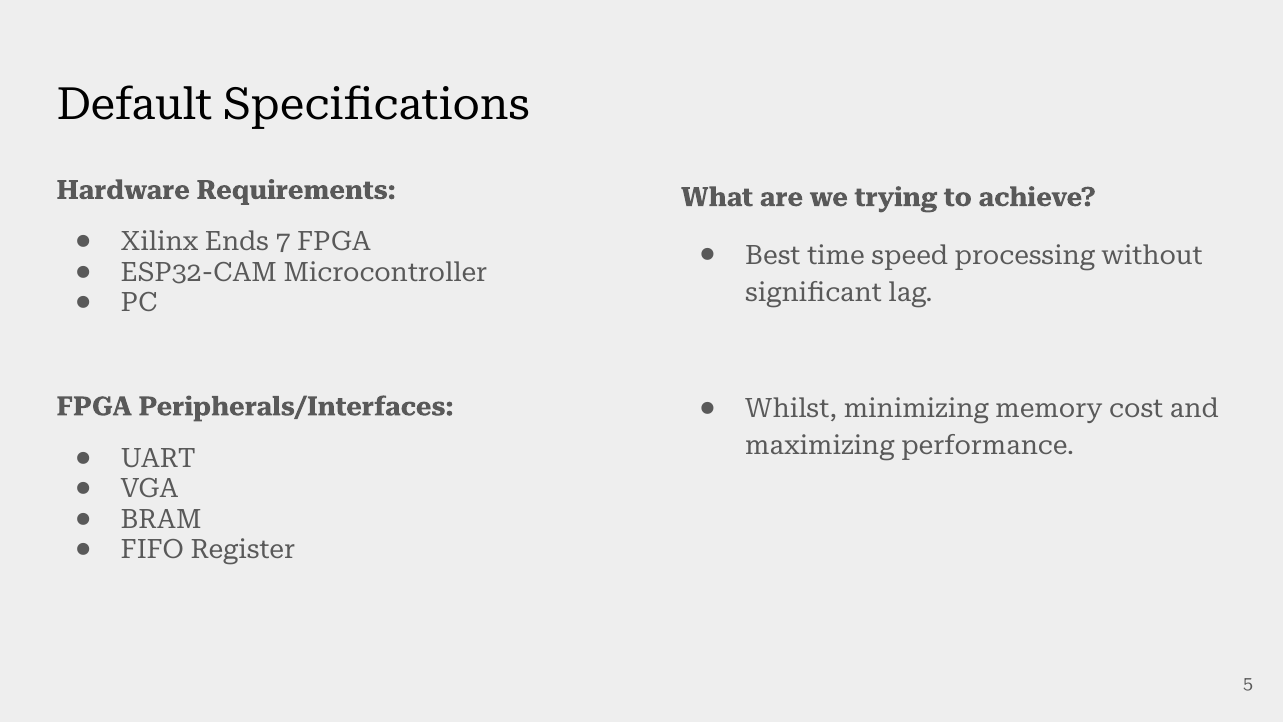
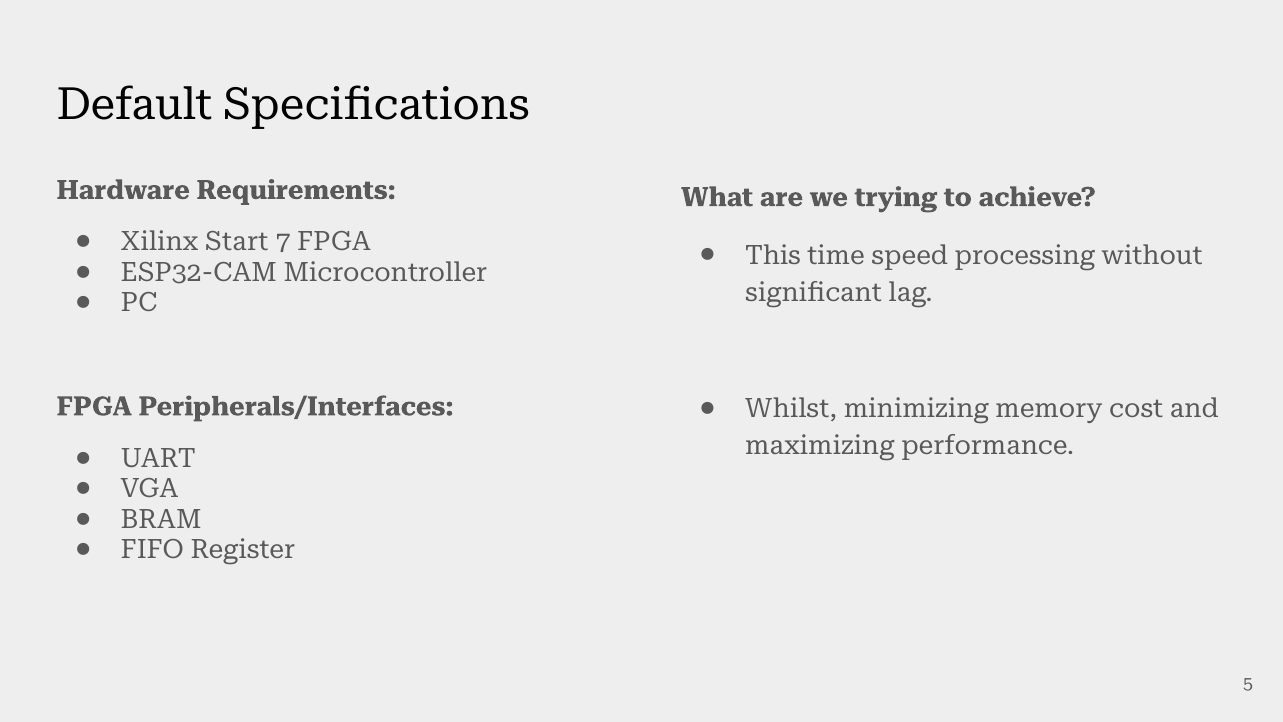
Ends: Ends -> Start (237, 242)
Best: Best -> This (773, 255)
